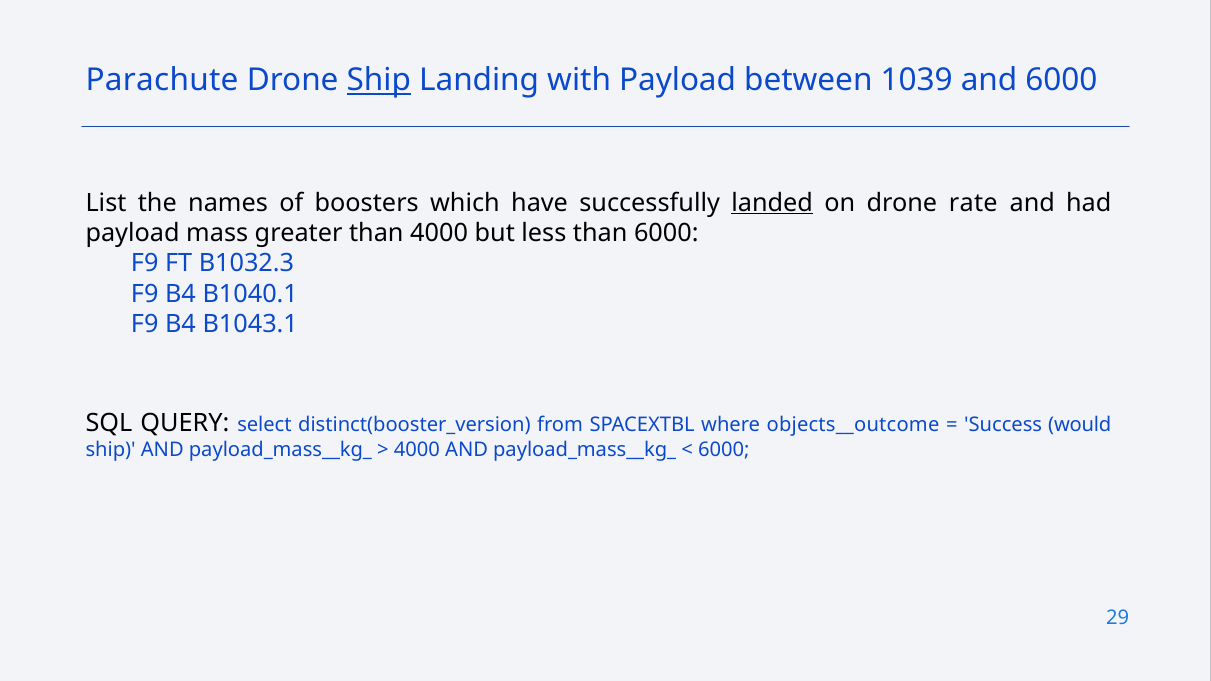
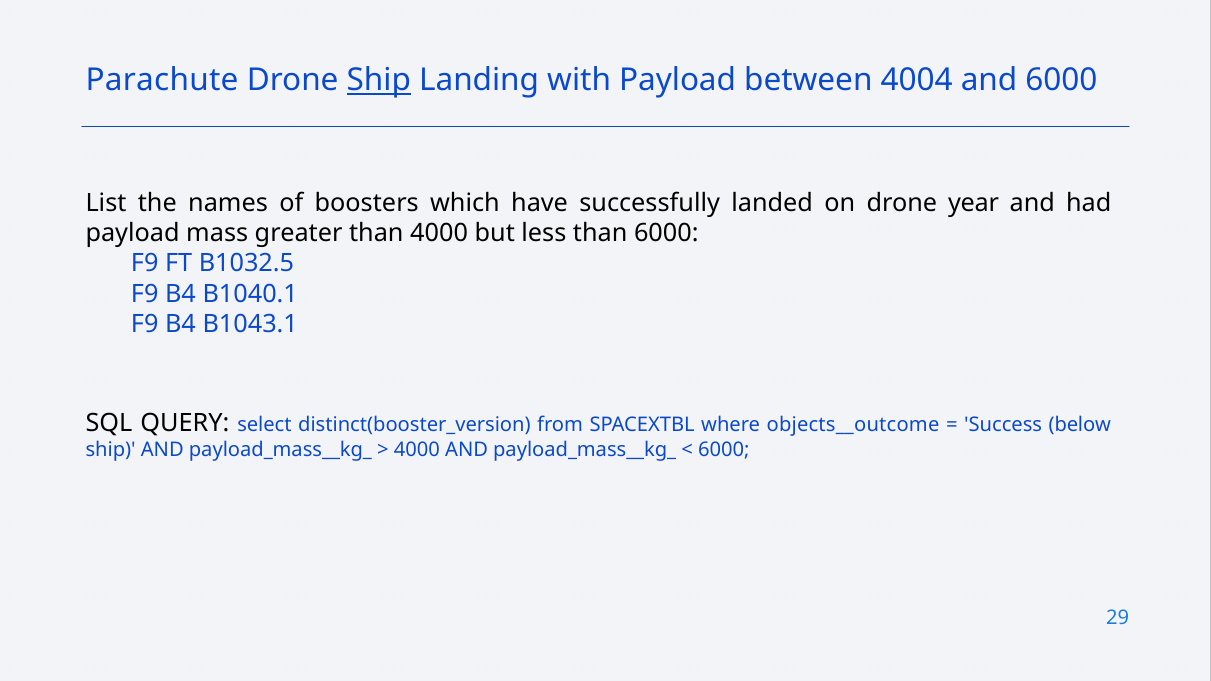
1039: 1039 -> 4004 (917, 81)
landed underline: present -> none (772, 203)
rate: rate -> year (974, 203)
B1032.3: B1032.3 -> B1032.5 (246, 263)
would: would -> below (1080, 425)
